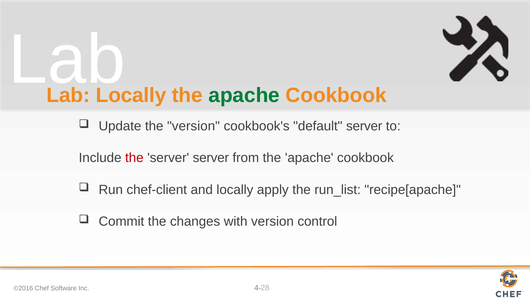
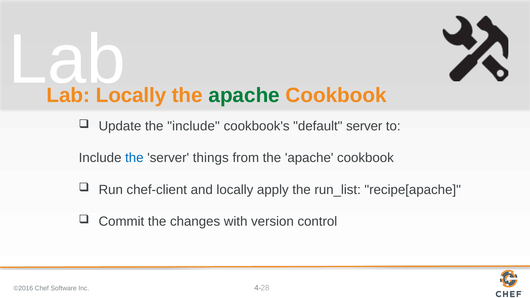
the version: version -> include (193, 126)
the colour: red -> blue (134, 158)
server server: server -> things (211, 158)
